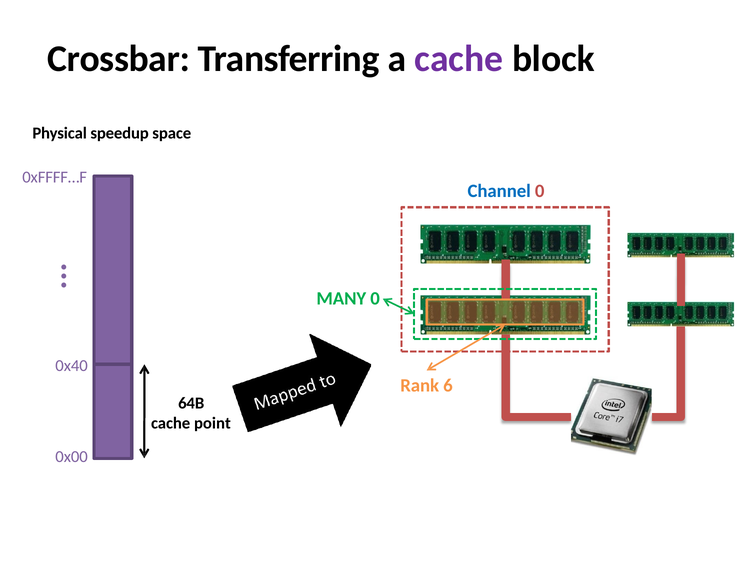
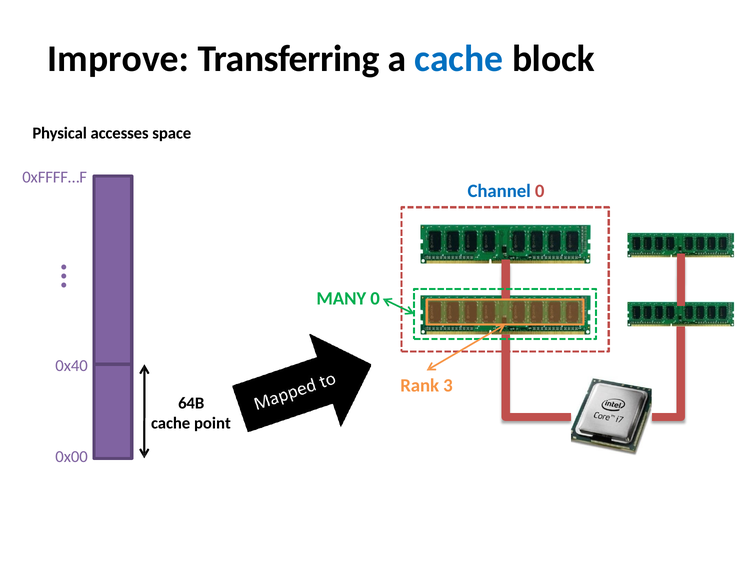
Crossbar: Crossbar -> Improve (118, 59)
cache colour: purple -> blue (459, 59)
speedup: speedup -> accesses (120, 133)
6: 6 -> 3 (448, 385)
